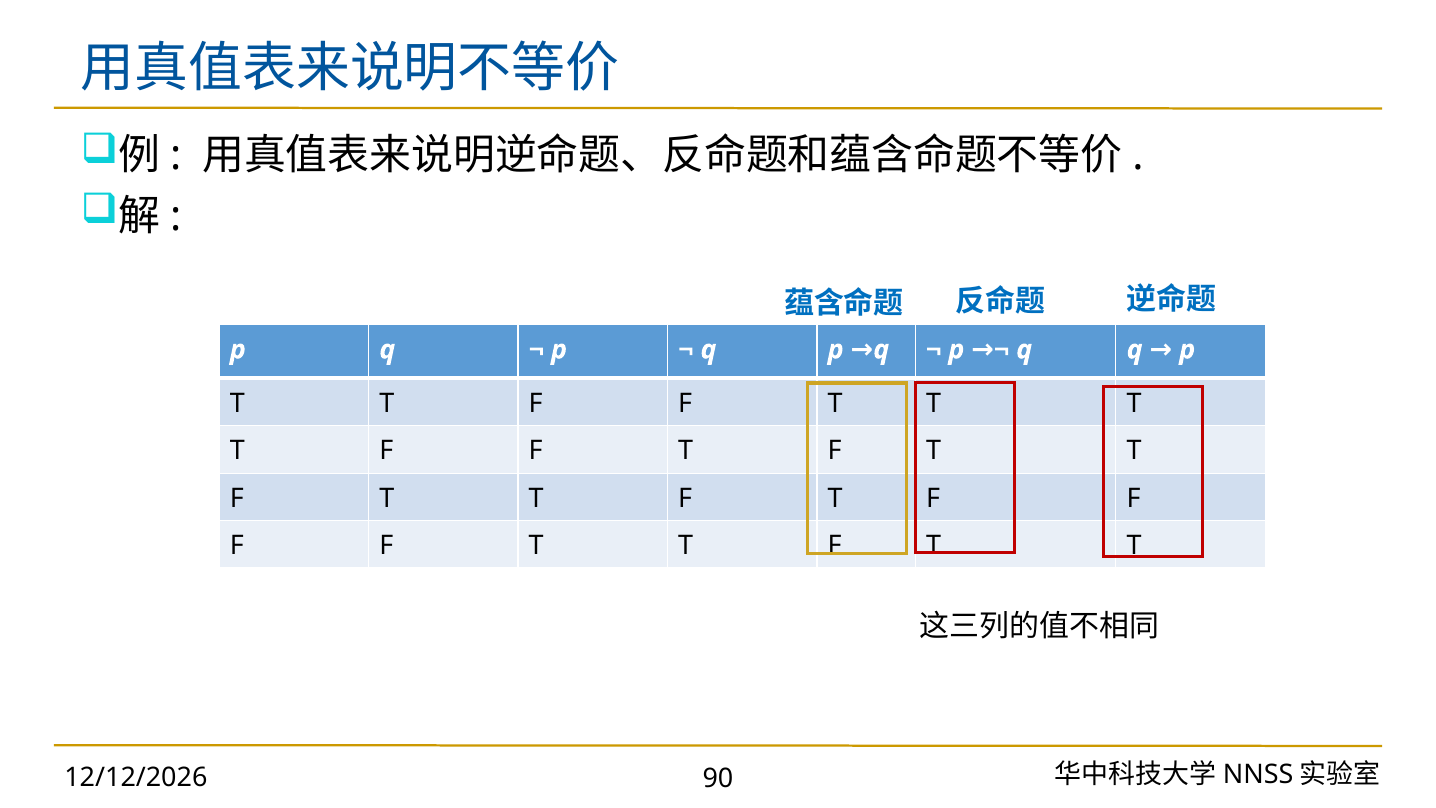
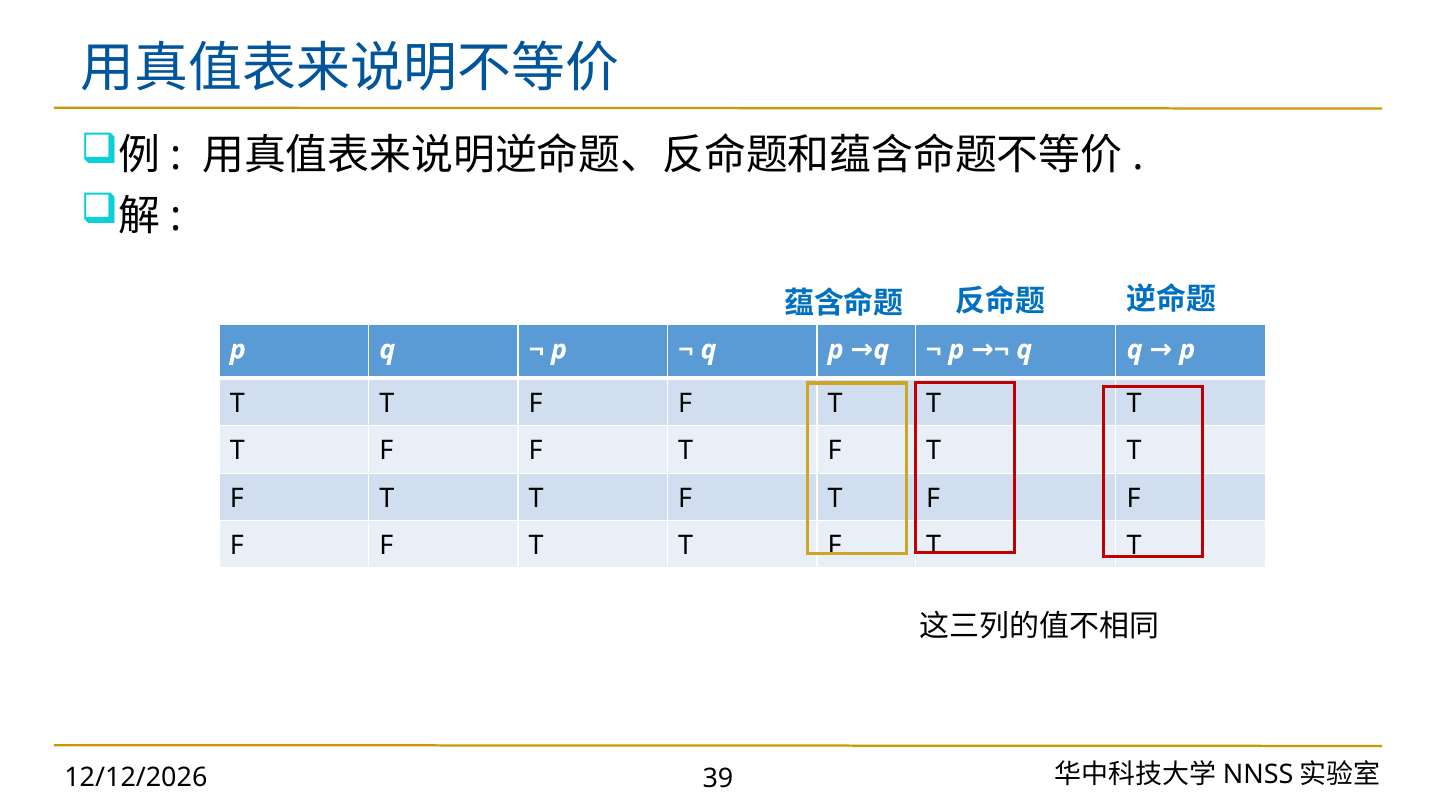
90: 90 -> 39 (718, 778)
